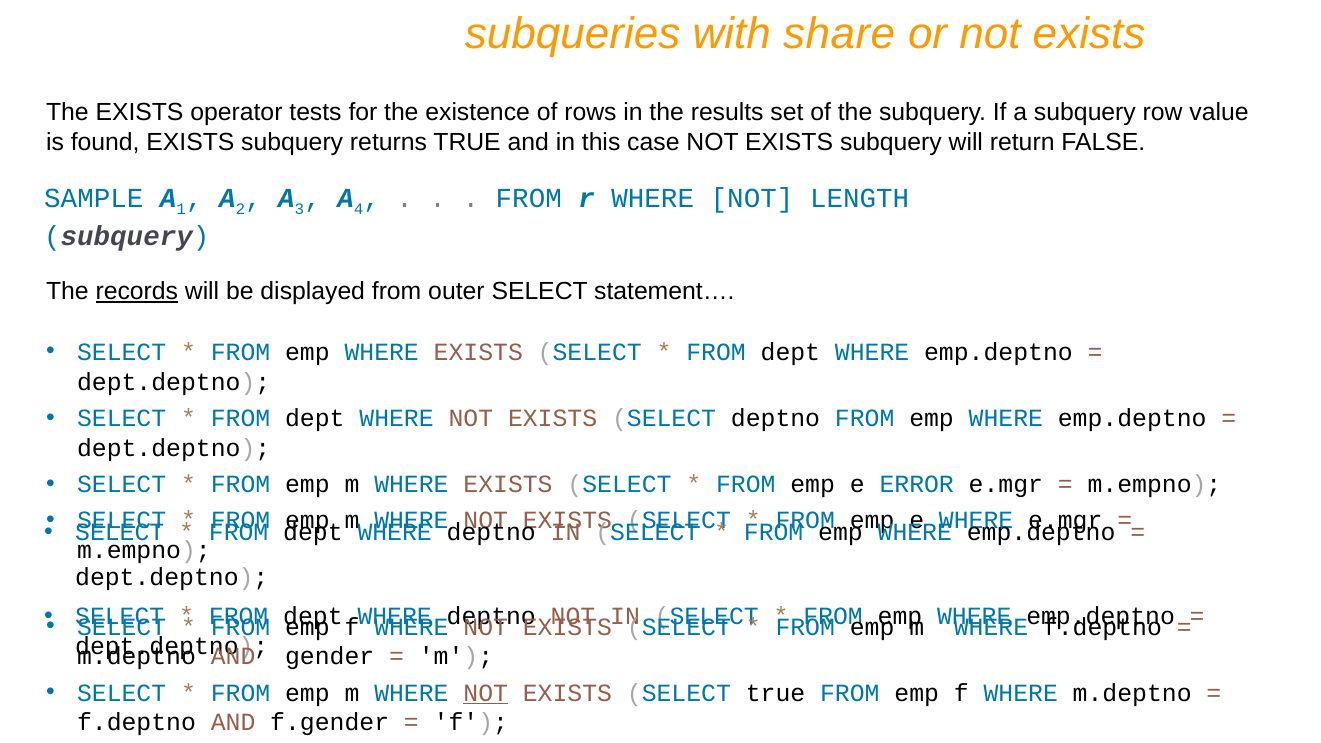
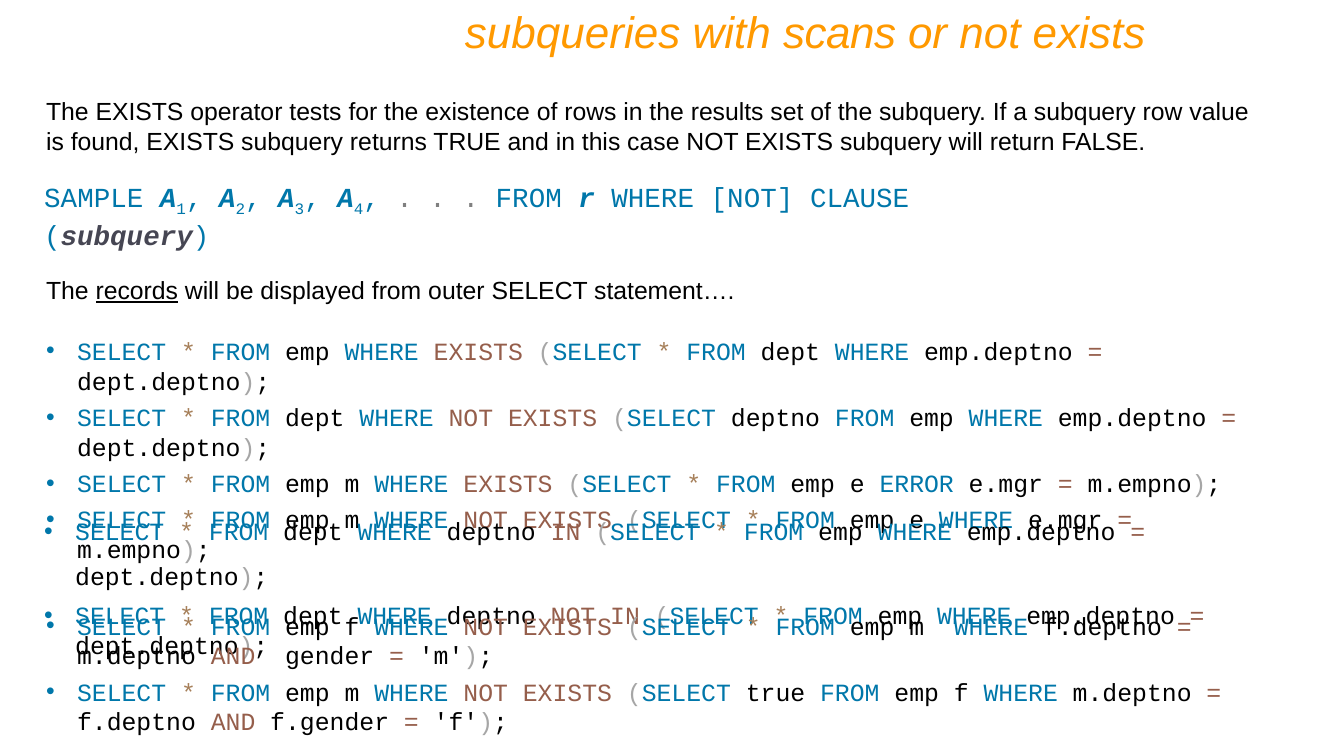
share: share -> scans (840, 34)
LENGTH: LENGTH -> CLAUSE (860, 199)
NOT underline: present -> none (486, 693)
